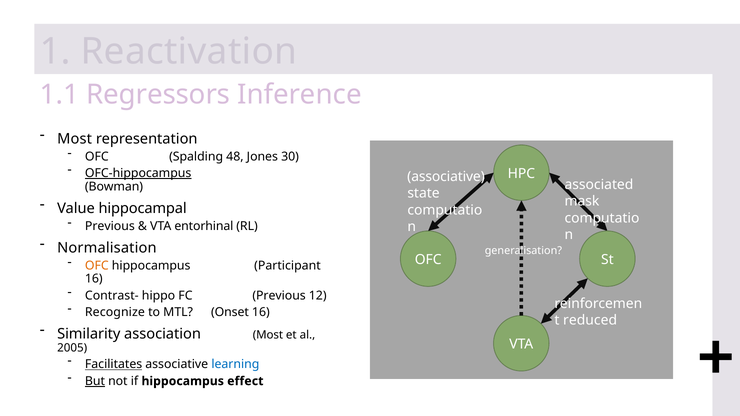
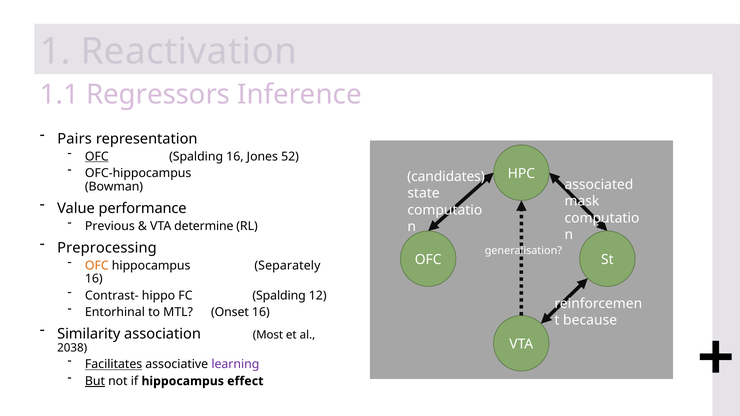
Most: Most -> Pairs (75, 139)
OFC underline: none -> present (97, 157)
Spalding 48: 48 -> 16 (235, 157)
30: 30 -> 52 (290, 157)
OFC-hippocampus underline: present -> none (138, 173)
associative: associative -> candidates (446, 177)
hippocampal: hippocampal -> performance (143, 209)
entorhinal: entorhinal -> determine (204, 226)
Normalisation: Normalisation -> Preprocessing (107, 248)
Participant: Participant -> Separately (287, 266)
FC Previous: Previous -> Spalding (279, 296)
Recognize: Recognize -> Entorhinal (115, 313)
reduced: reduced -> because (590, 321)
2005: 2005 -> 2038 (72, 348)
learning colour: blue -> purple (235, 365)
